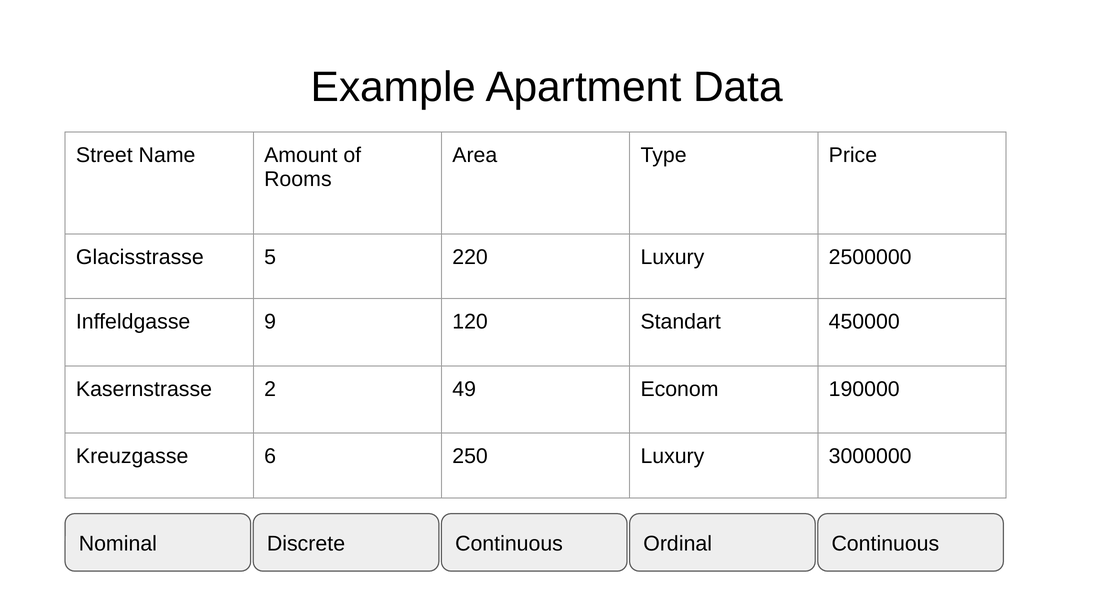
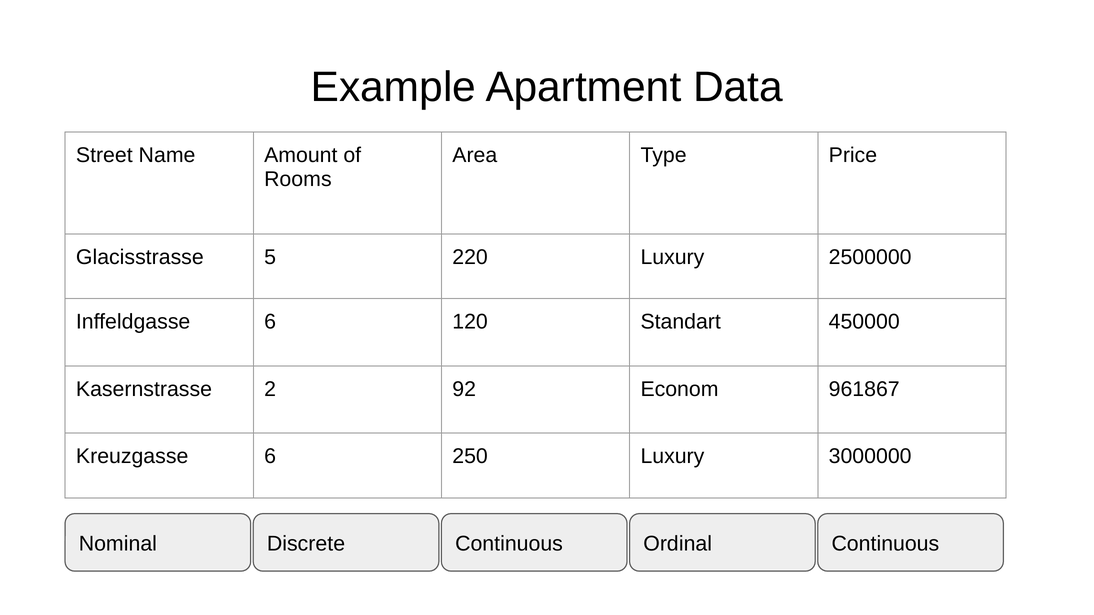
Inffeldgasse 9: 9 -> 6 (270, 322)
49: 49 -> 92 (464, 389)
190000: 190000 -> 961867 (864, 389)
